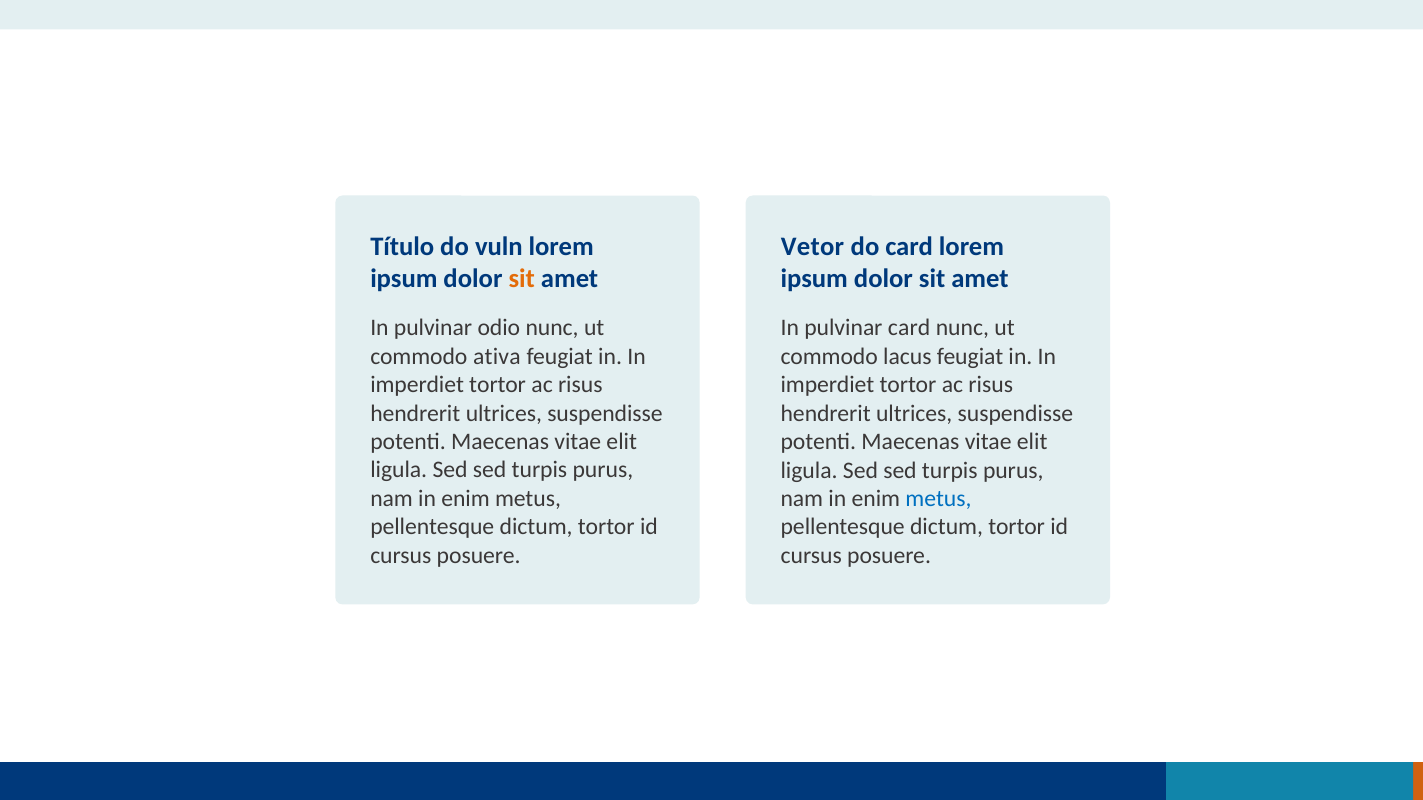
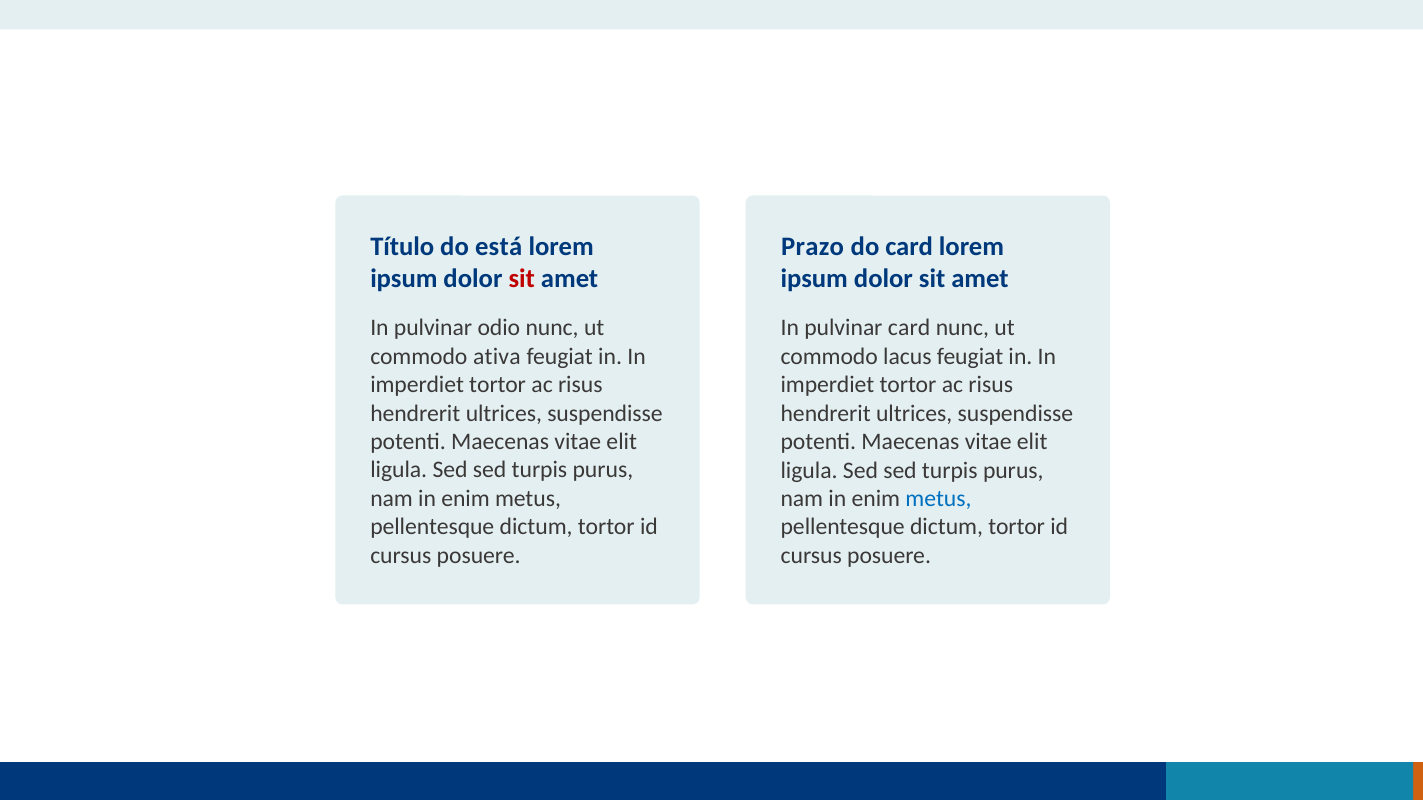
vuln: vuln -> está (499, 246)
Vetor: Vetor -> Prazo (813, 247)
sit colour: orange -> red (522, 278)
